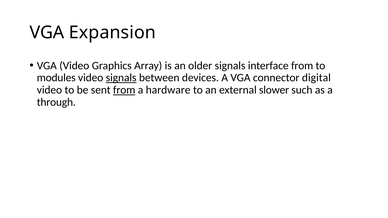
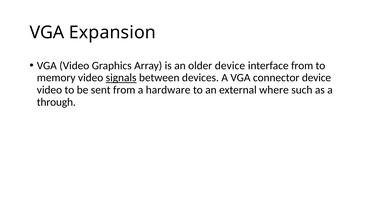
older signals: signals -> device (230, 66)
modules: modules -> memory (56, 78)
connector digital: digital -> device (316, 78)
from underline: present -> none (124, 90)
slower: slower -> where (274, 90)
